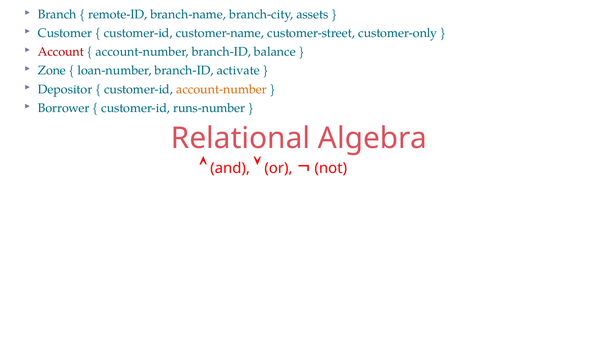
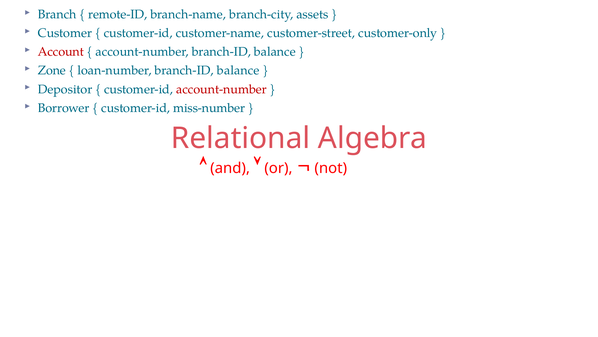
loan-number branch-ID activate: activate -> balance (238, 70)
account-number colour: orange -> red (222, 89)
runs-number: runs-number -> miss-number (209, 108)
